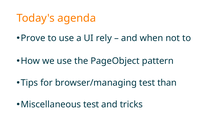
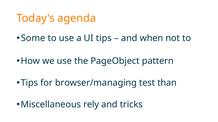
Prove: Prove -> Some (33, 38)
UI rely: rely -> tips (104, 38)
Miscellaneous test: test -> rely (91, 105)
